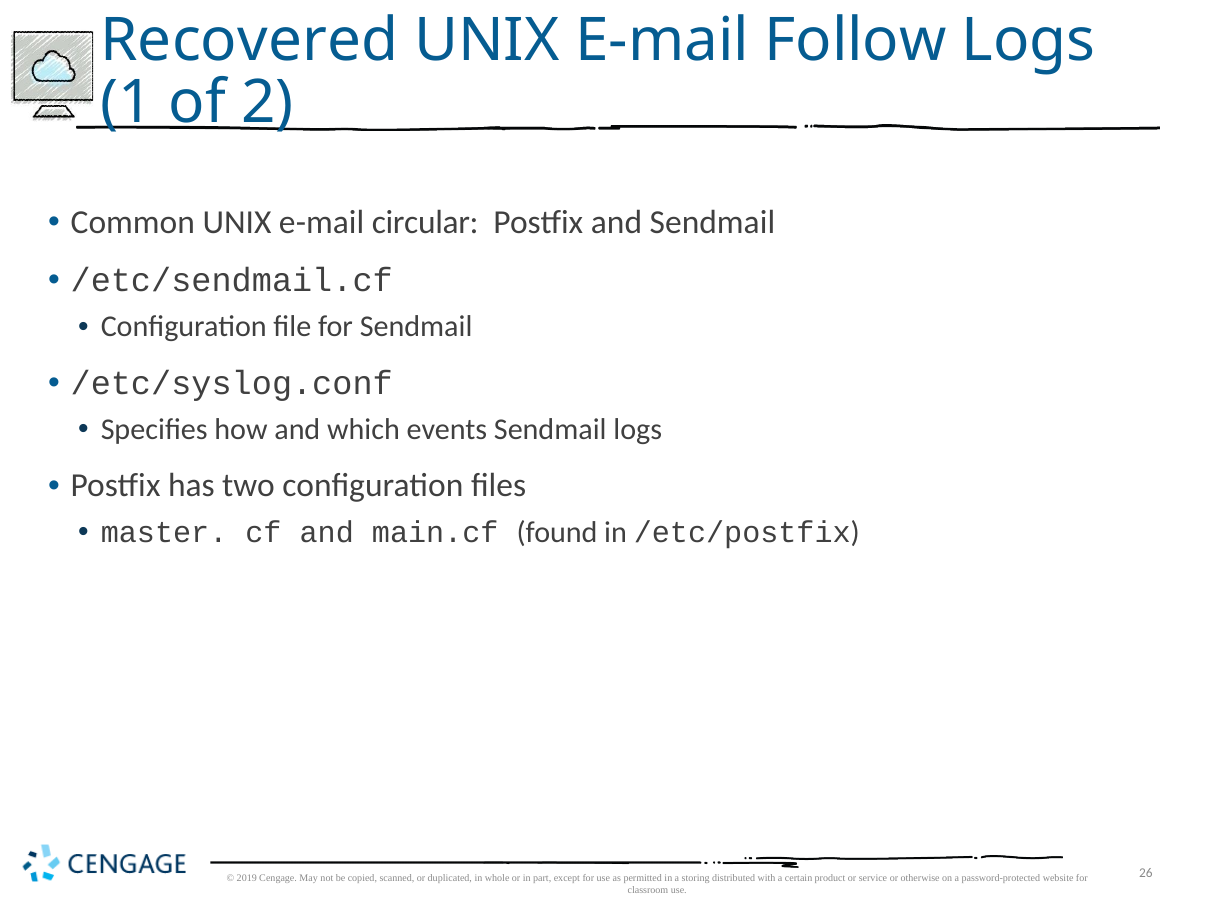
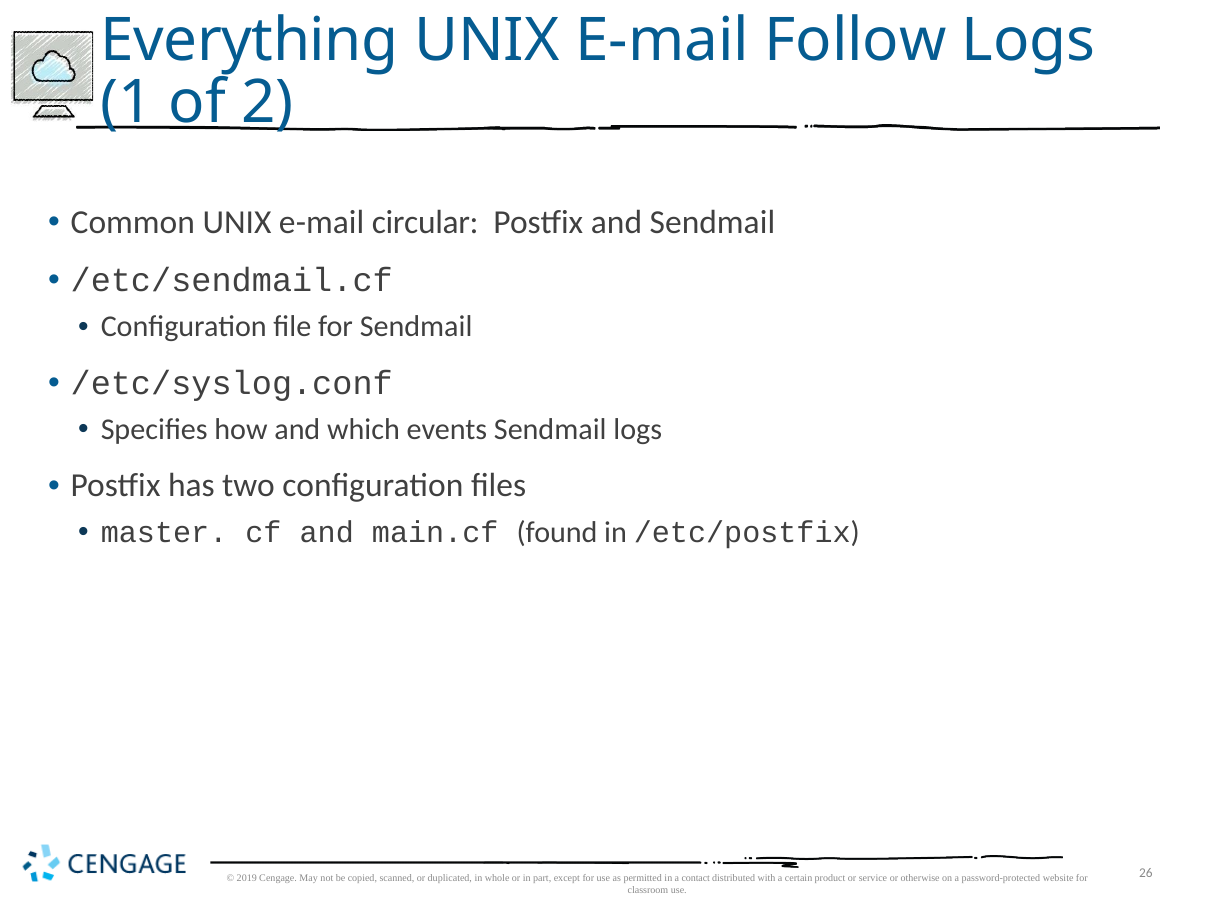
Recovered: Recovered -> Everything (250, 41)
storing: storing -> contact (696, 878)
